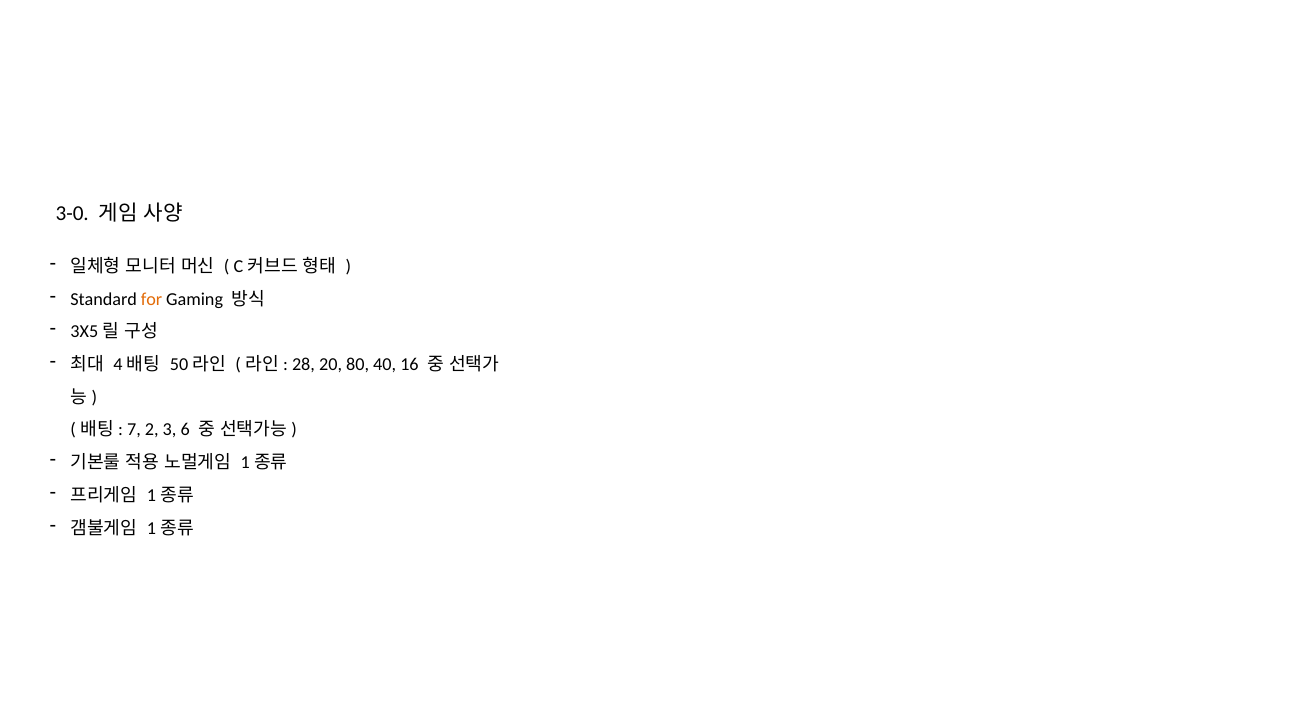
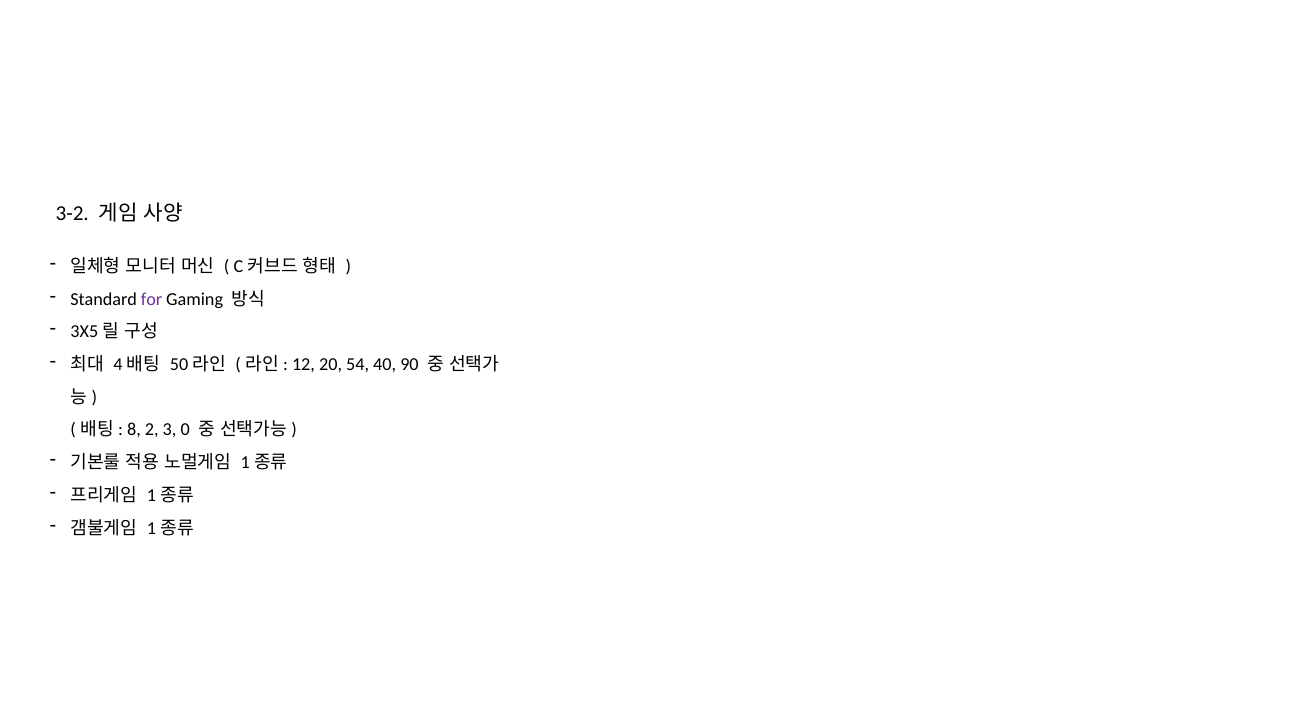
3-0: 3-0 -> 3-2 (72, 213)
for colour: orange -> purple (152, 299)
28: 28 -> 12 (304, 365)
80: 80 -> 54 (358, 365)
16: 16 -> 90 (409, 365)
7: 7 -> 8 (134, 430)
6: 6 -> 0 (185, 430)
